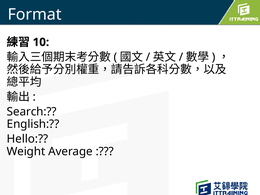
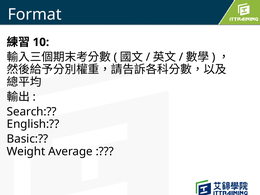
Hello: Hello -> Basic (27, 139)
